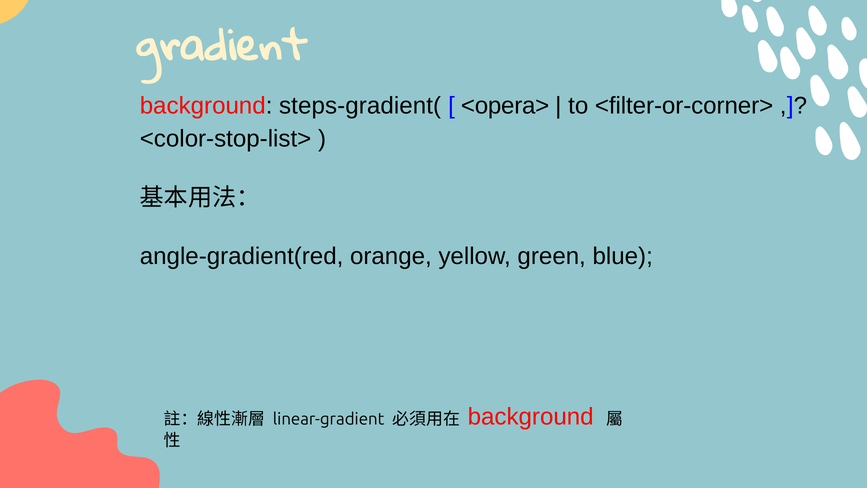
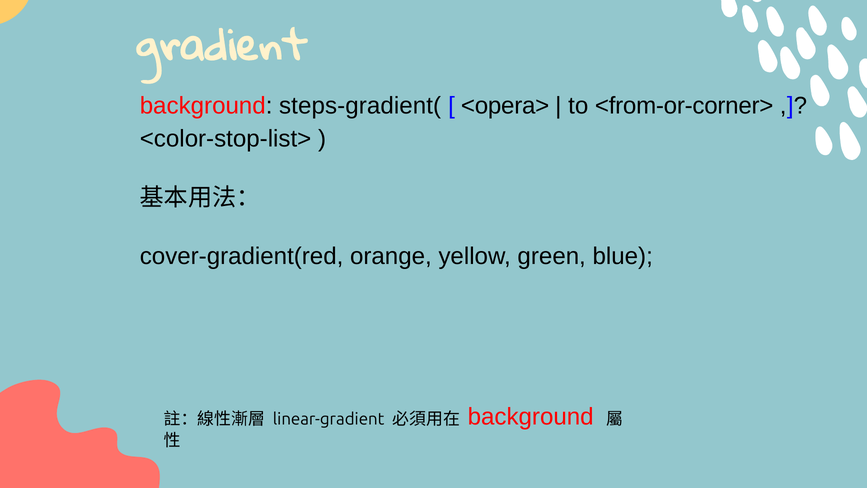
<filter-or-corner>: <filter-or-corner> -> <from-or-corner> (684, 106)
angle-gradient(red: angle-gradient(red -> cover-gradient(red (242, 256)
